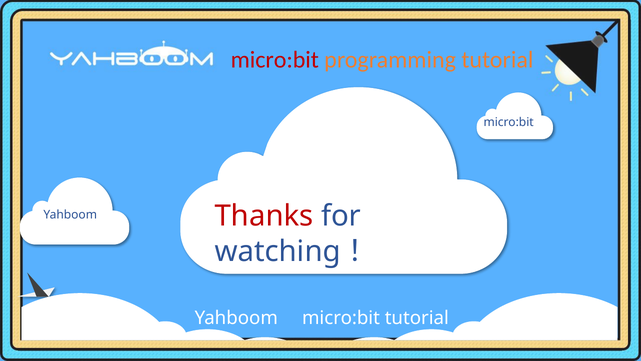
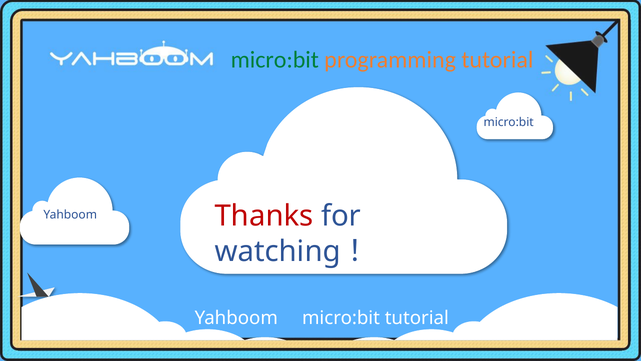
micro:bit colour: red -> green (275, 60)
